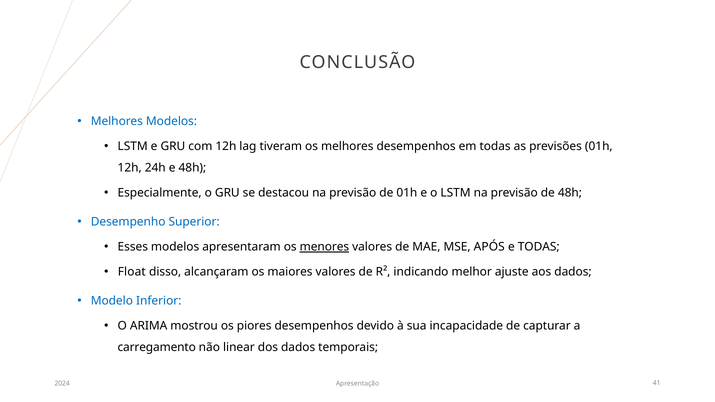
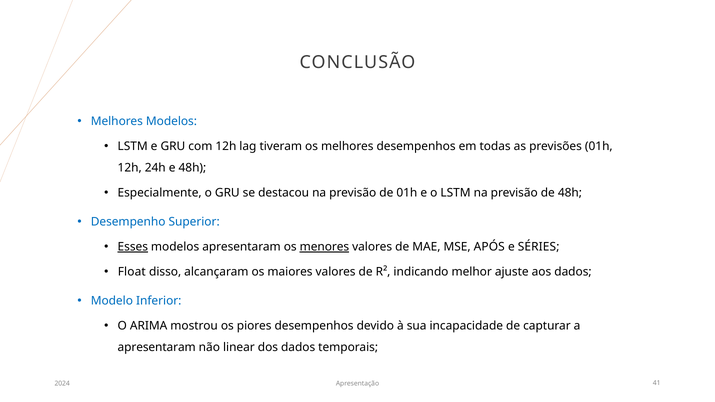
Esses underline: none -> present (133, 247)
e TODAS: TODAS -> SÉRIES (539, 247)
carregamento: carregamento -> apresentaram (157, 348)
